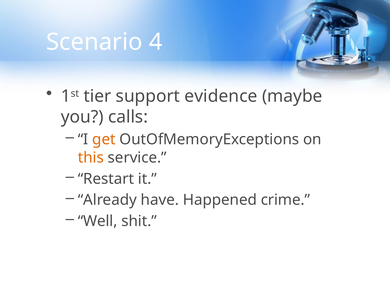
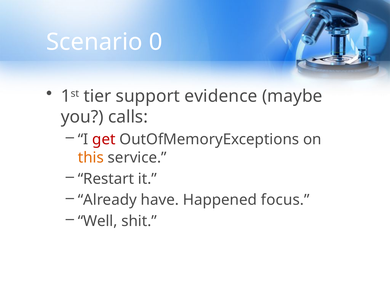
4: 4 -> 0 (156, 42)
get colour: orange -> red (104, 140)
crime: crime -> focus (285, 200)
